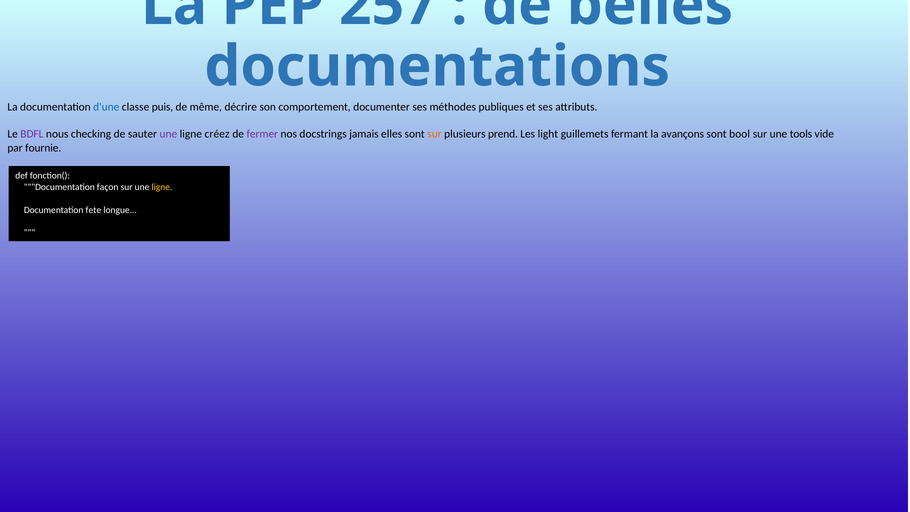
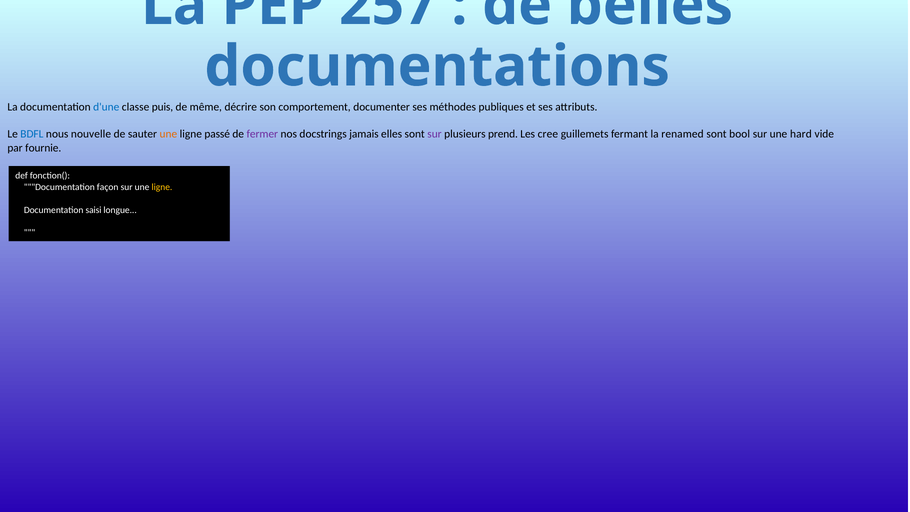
BDFL colour: purple -> blue (32, 134)
checking: checking -> nouvelle (91, 134)
une colour: purple -> orange (168, 134)
créez: créez -> passé (217, 134)
sur colour: orange -> purple (434, 134)
light: light -> cree (548, 134)
avançons: avançons -> renamed (682, 134)
tools: tools -> hard (801, 134)
fete: fete -> saisi (93, 210)
